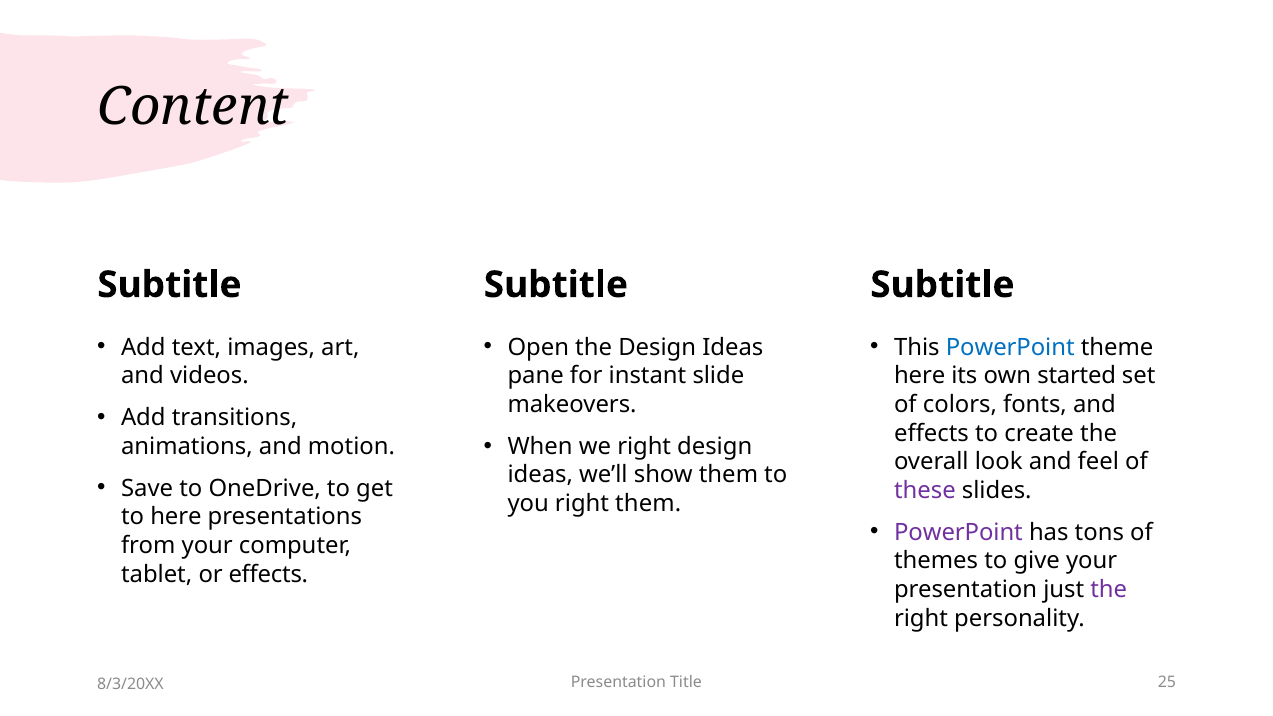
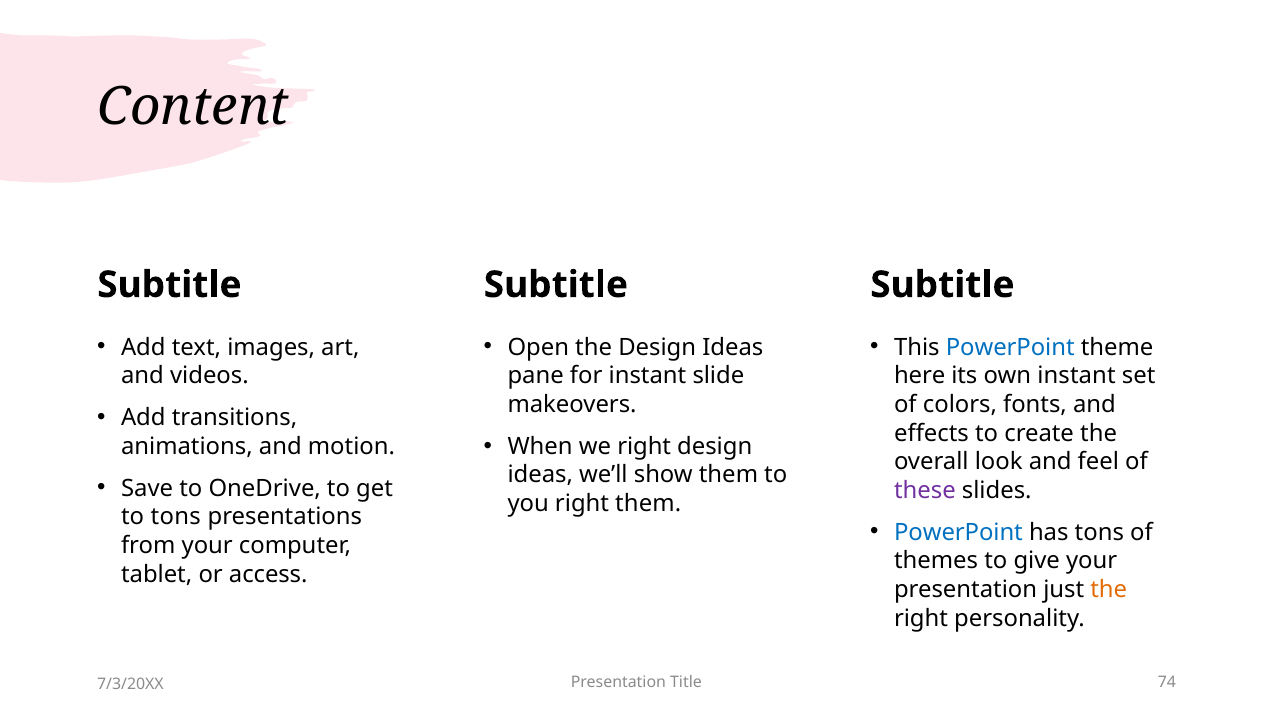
own started: started -> instant (1077, 376)
to here: here -> tons (176, 517)
PowerPoint colour: purple -> blue (958, 532)
or effects: effects -> access (268, 574)
the colour: purple -> orange (1109, 590)
25: 25 -> 74 (1167, 683)
8/3/20XX: 8/3/20XX -> 7/3/20XX (130, 684)
